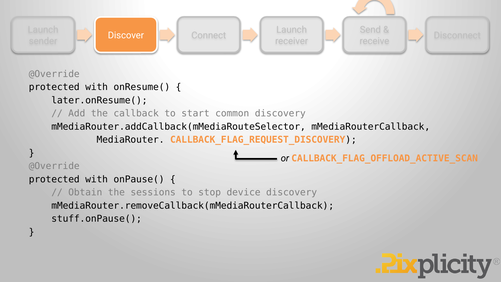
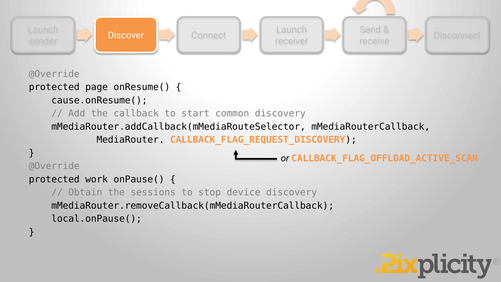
with: with -> page (97, 87)
later.onResume(: later.onResume( -> cause.onResume( (99, 100)
with: with -> work (97, 179)
stuff.onPause(: stuff.onPause( -> local.onPause( (97, 219)
